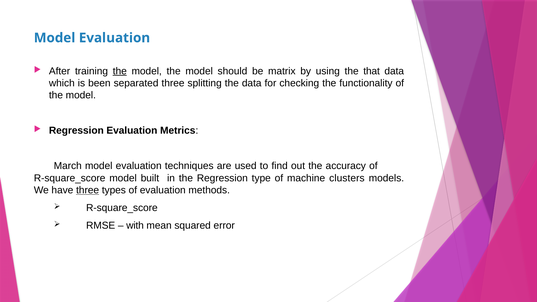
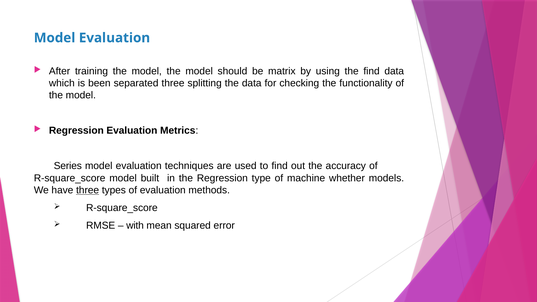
the underline: present -> none (120, 71)
the that: that -> find (372, 71)
March: March -> Series (68, 166)
clusters: clusters -> whether (347, 178)
